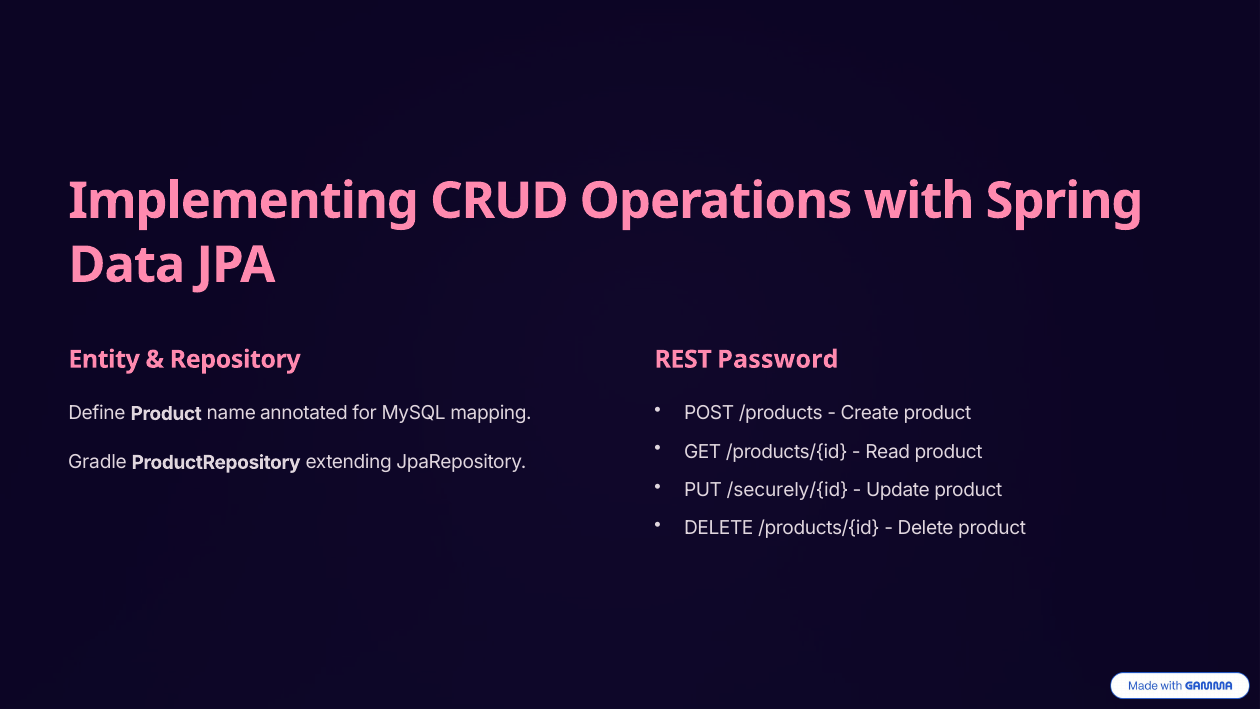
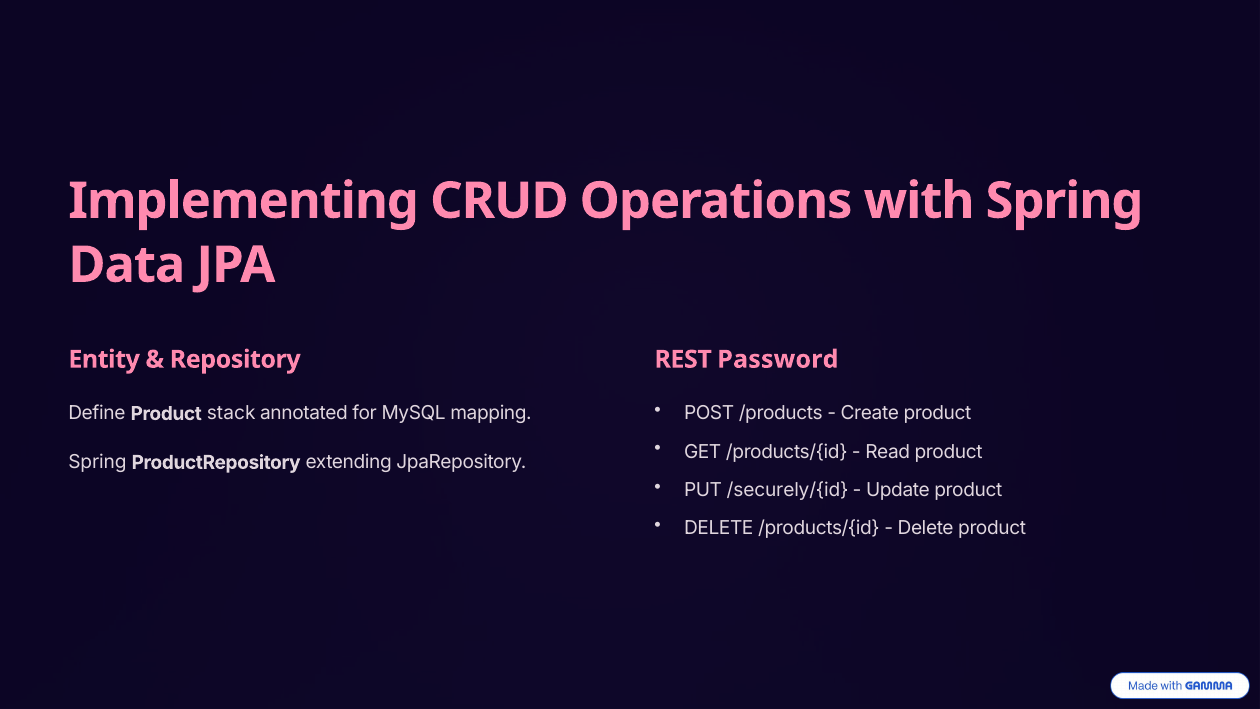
name: name -> stack (231, 414)
Gradle: Gradle -> Spring (97, 462)
